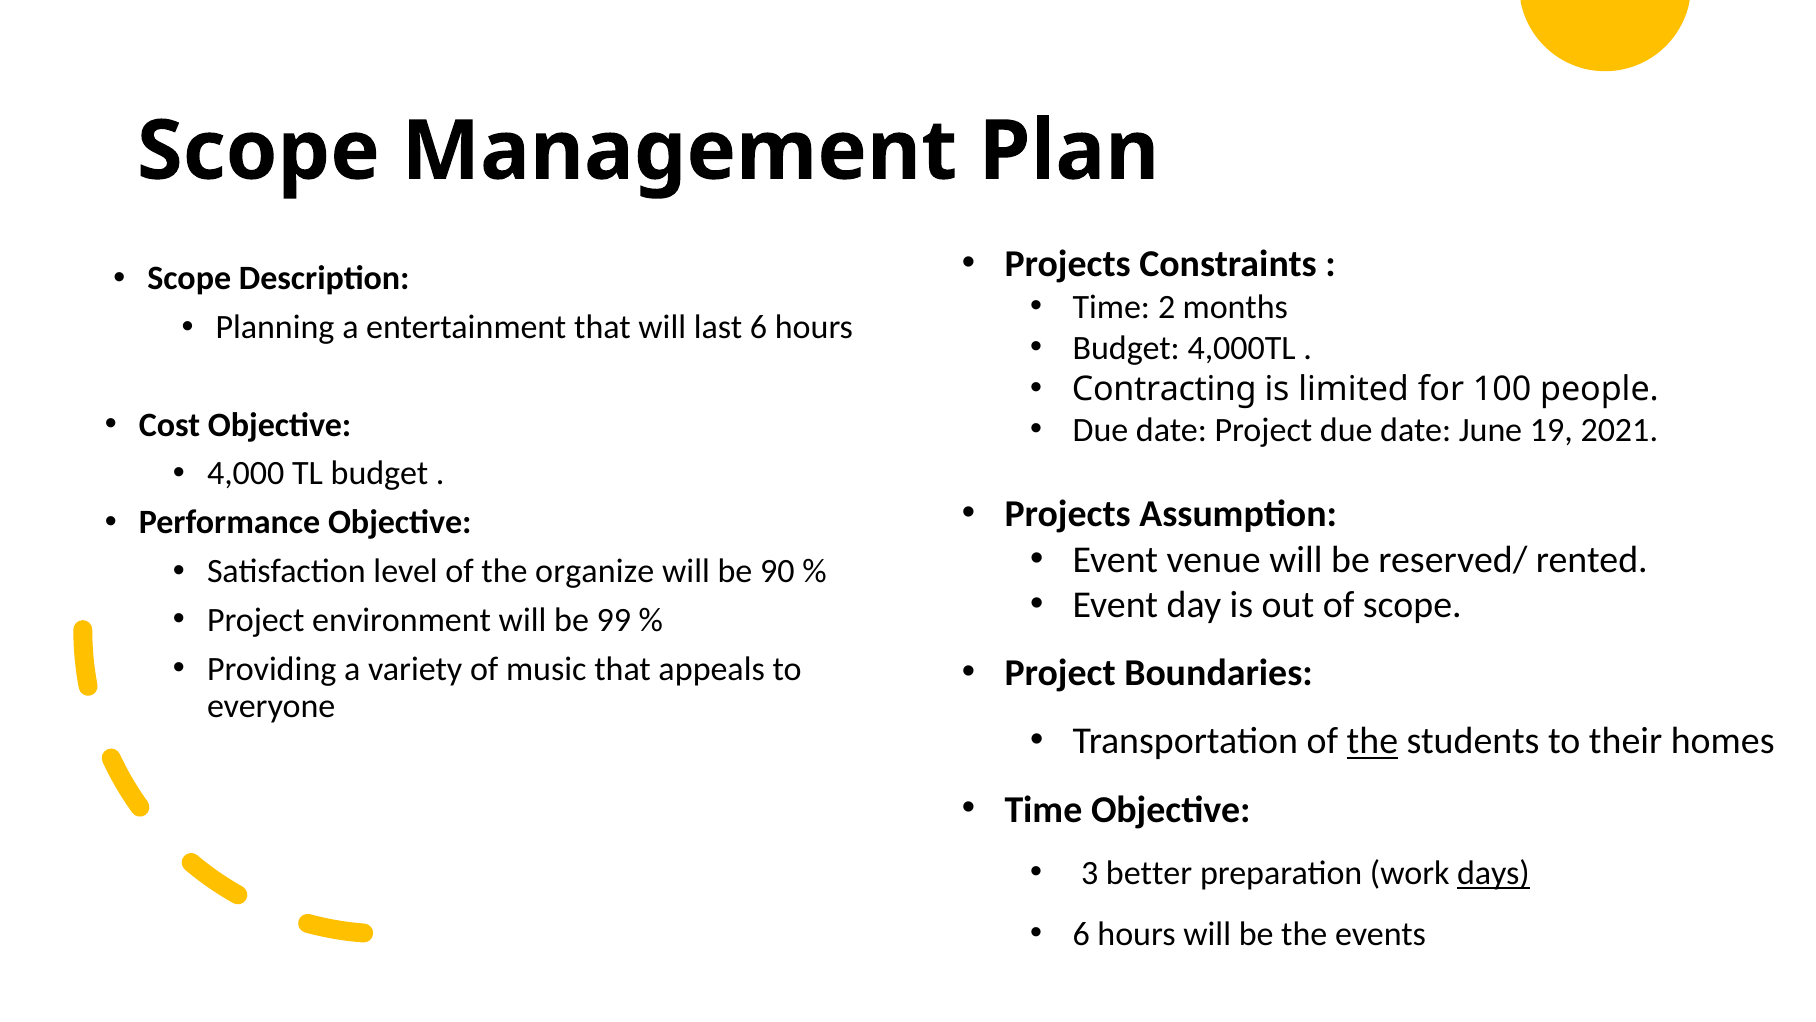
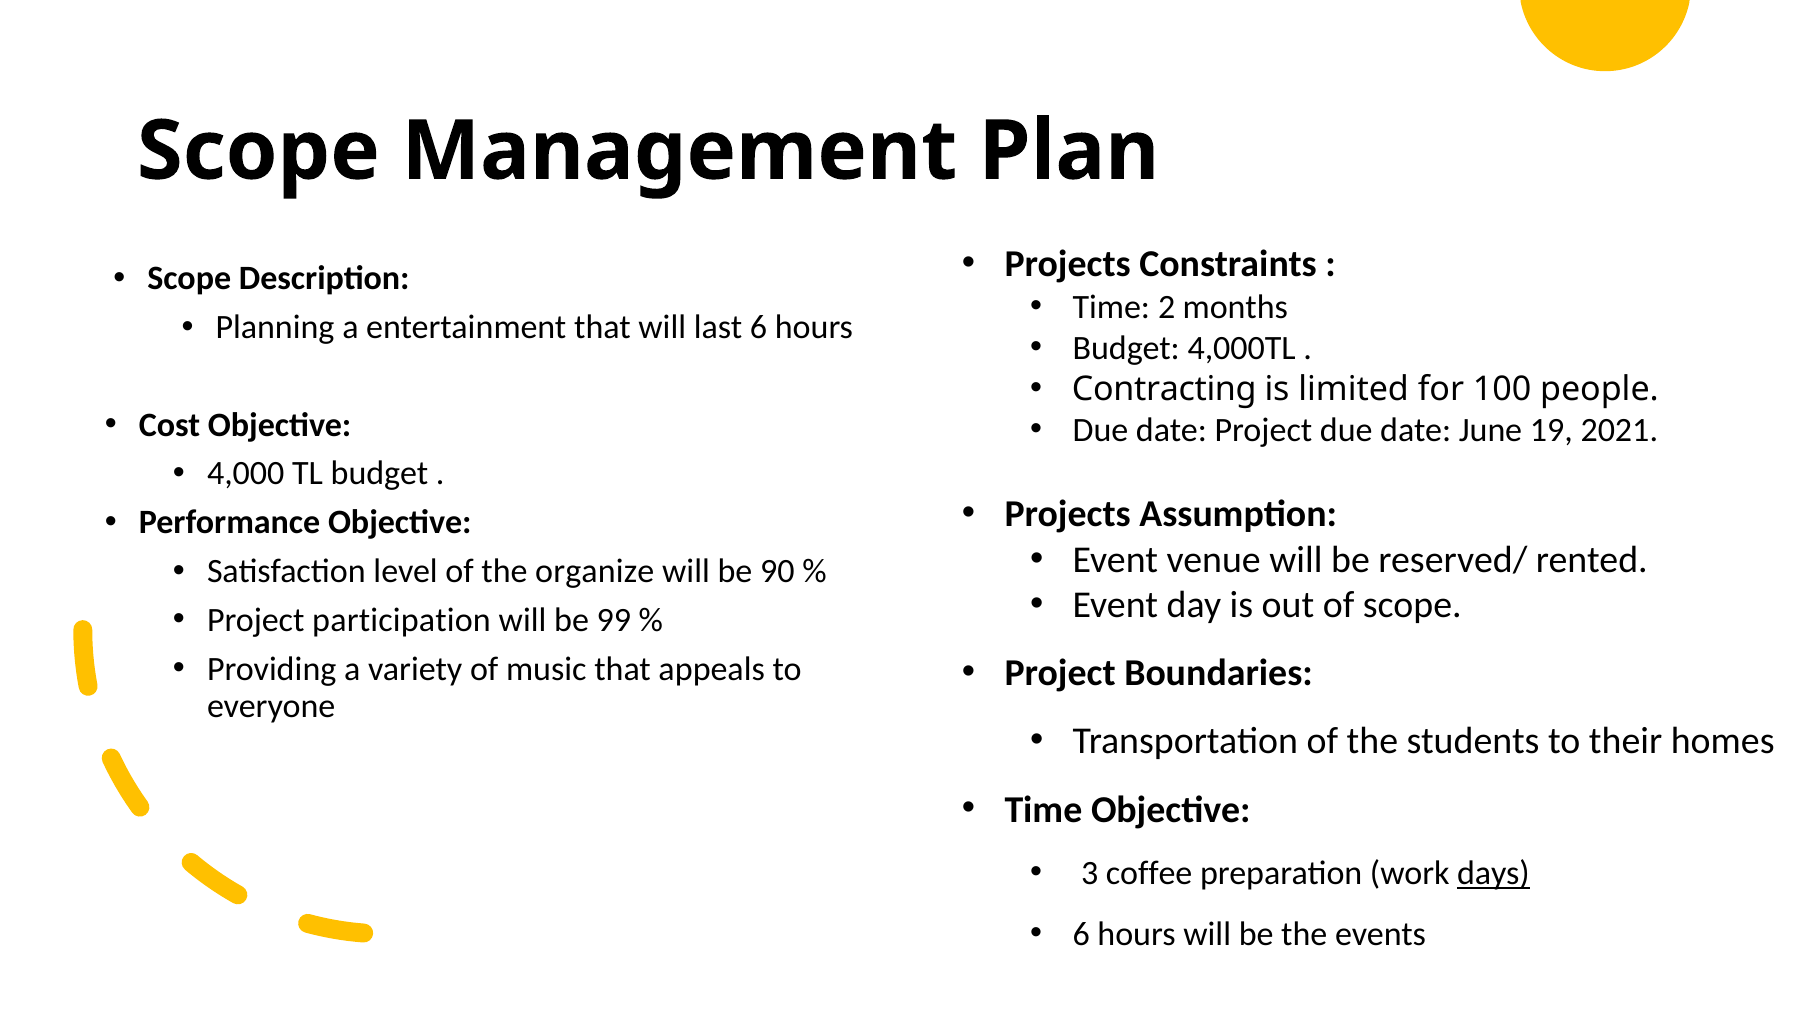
environment: environment -> participation (402, 620)
the underline: present -> none (1372, 741)
better: better -> coffee (1149, 872)
